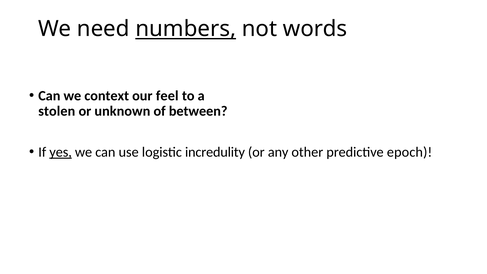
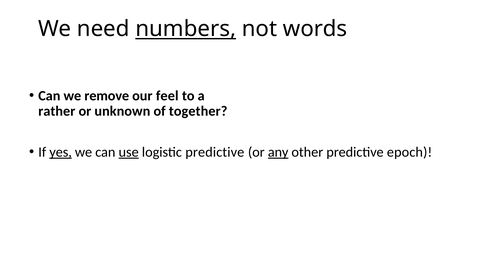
context: context -> remove (107, 96)
stolen: stolen -> rather (57, 111)
between: between -> together (198, 111)
use underline: none -> present (129, 152)
logistic incredulity: incredulity -> predictive (215, 152)
any underline: none -> present (278, 152)
